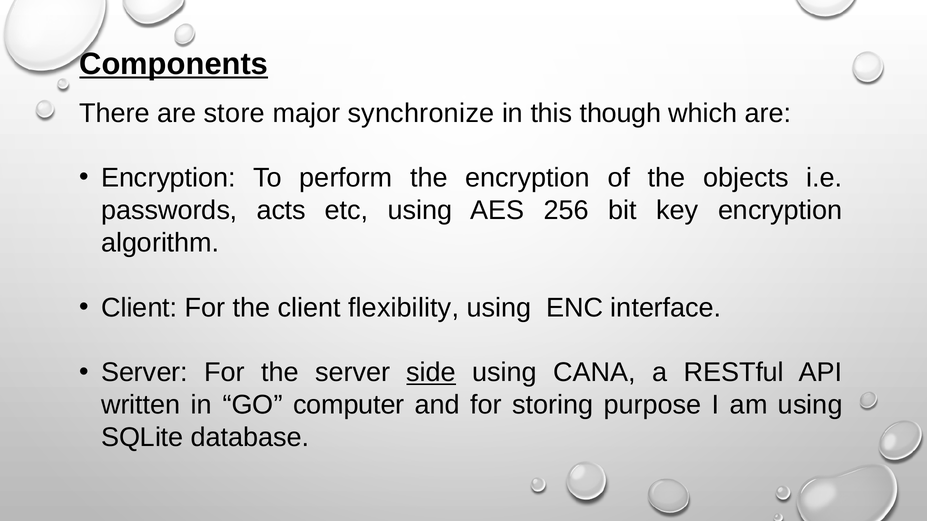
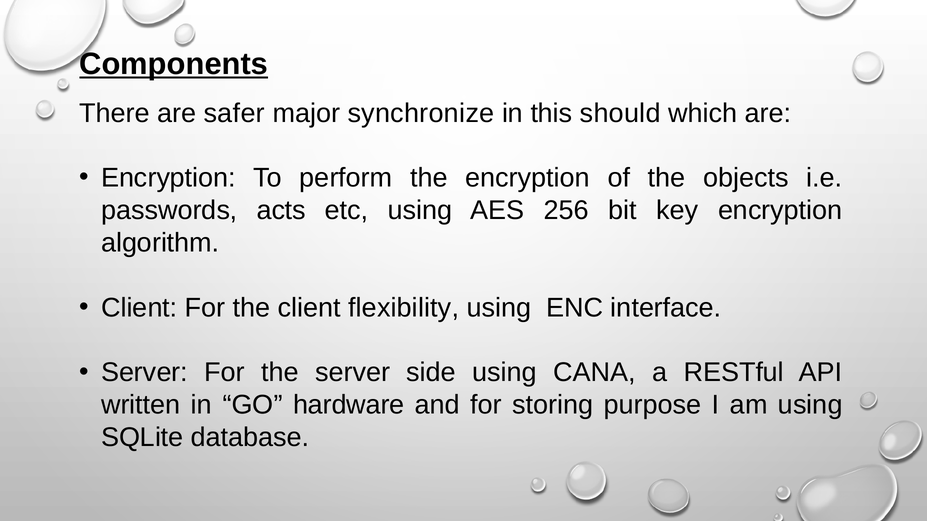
store: store -> safer (234, 113)
though: though -> should (620, 113)
side underline: present -> none (431, 373)
computer: computer -> hardware (349, 405)
